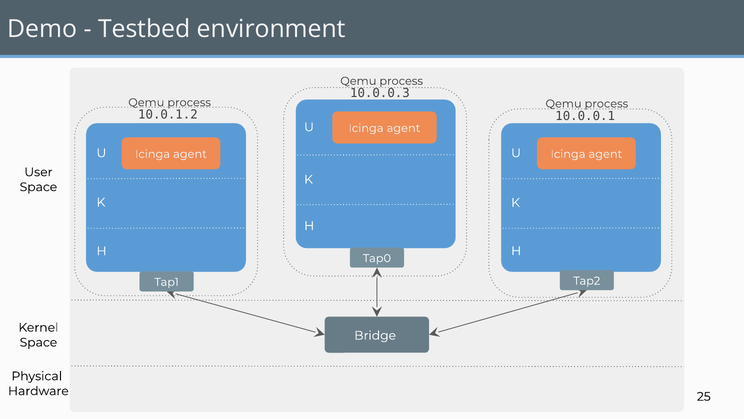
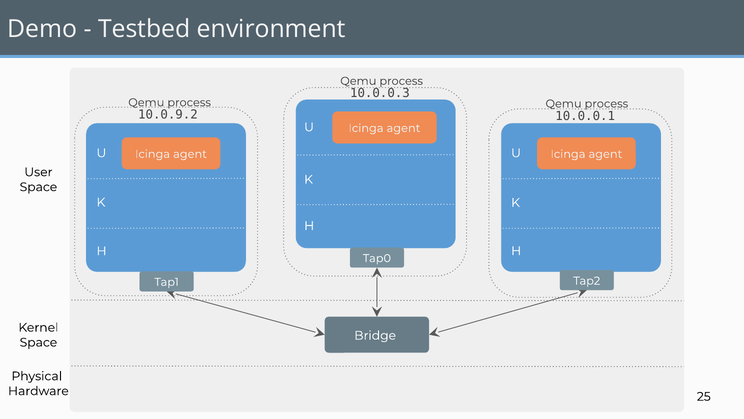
10.0.1.2: 10.0.1.2 -> 10.0.9.2 (168, 115)
